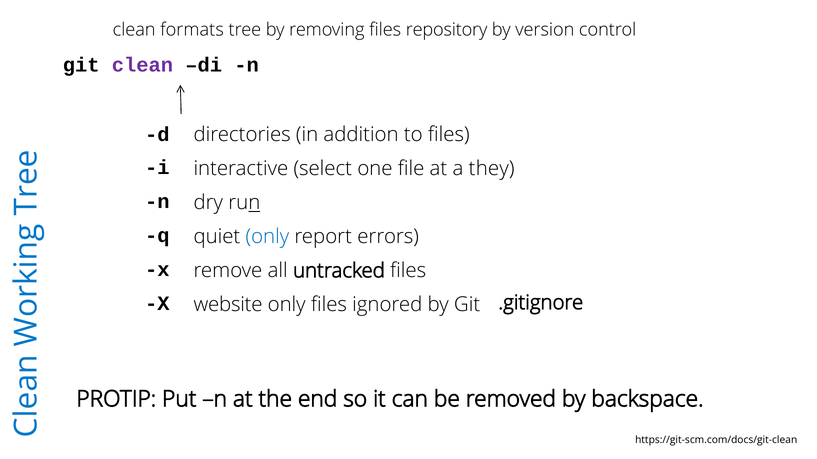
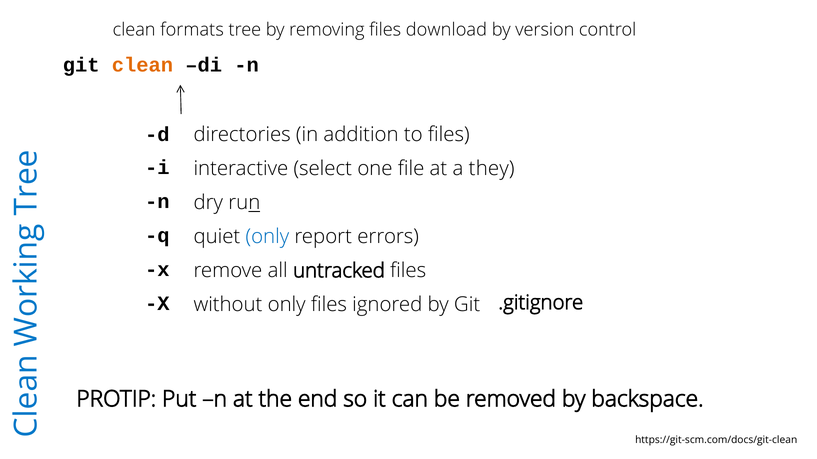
repository: repository -> download (446, 30)
clean colour: purple -> orange (142, 65)
website: website -> without (228, 305)
